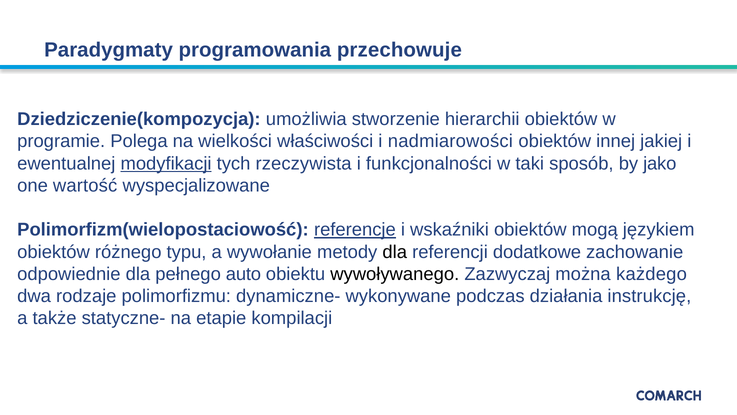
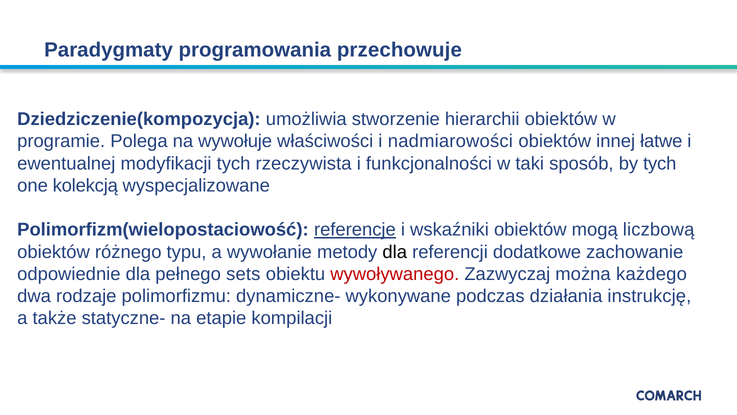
wielkości: wielkości -> wywołuje (235, 141)
jakiej: jakiej -> łatwe (661, 141)
modyfikacji underline: present -> none (166, 163)
by jako: jako -> tych (660, 163)
wartość: wartość -> kolekcją (85, 185)
językiem: językiem -> liczbową (659, 230)
auto: auto -> sets (243, 274)
wywoływanego colour: black -> red (395, 274)
